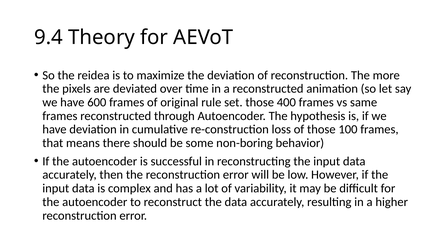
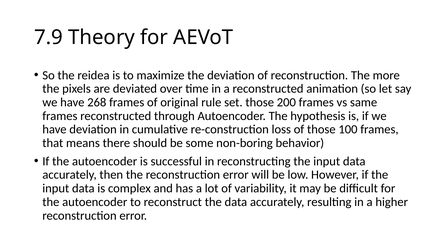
9.4: 9.4 -> 7.9 (48, 37)
600: 600 -> 268 (97, 102)
400: 400 -> 200 (286, 102)
